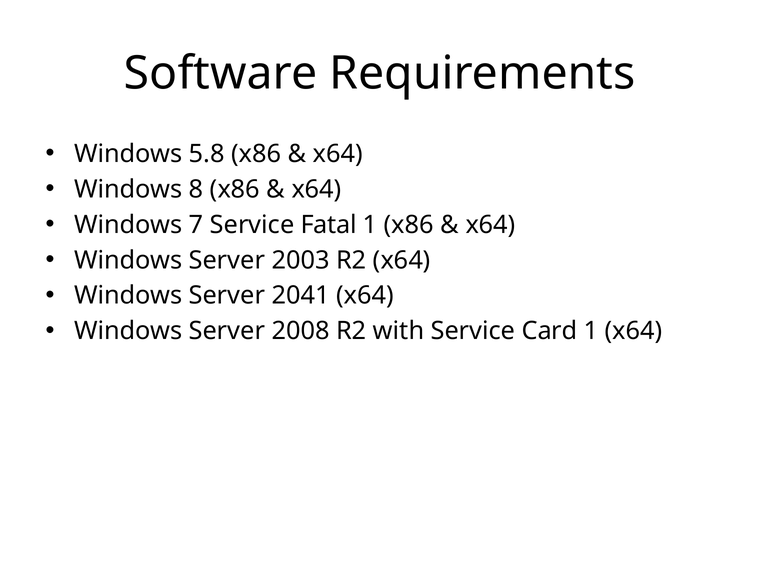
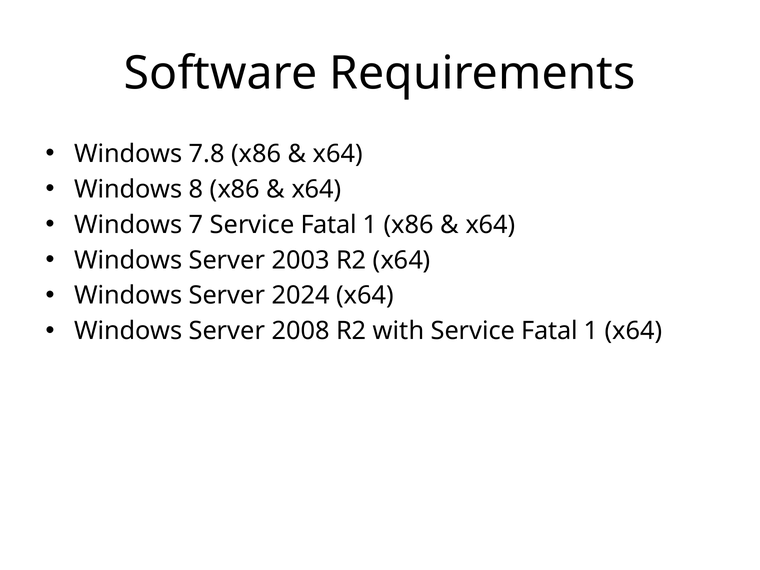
5.8: 5.8 -> 7.8 (207, 154)
2041: 2041 -> 2024 (301, 296)
with Service Card: Card -> Fatal (550, 331)
